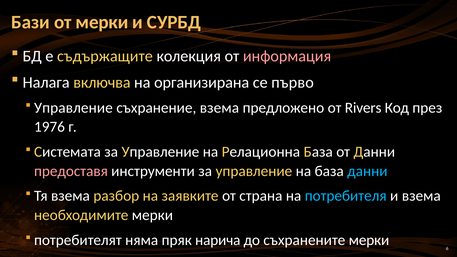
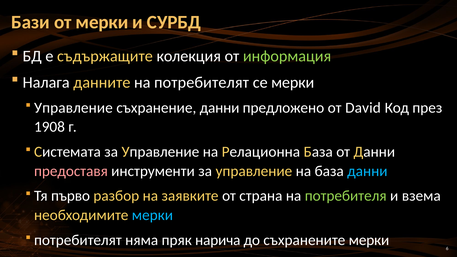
информация colour: pink -> light green (287, 56)
включва: включва -> данните (102, 82)
на организирана: организирана -> потребителят (202, 82)
се първо: първо -> мерки (293, 82)
съхранение взема: взема -> данни (220, 108)
Rivers: Rivers -> David (363, 108)
1976: 1976 -> 1908 (49, 127)
Тя взема: взема -> първо (71, 196)
потребителя colour: light blue -> light green (346, 196)
мерки colour: white -> light blue (152, 215)
